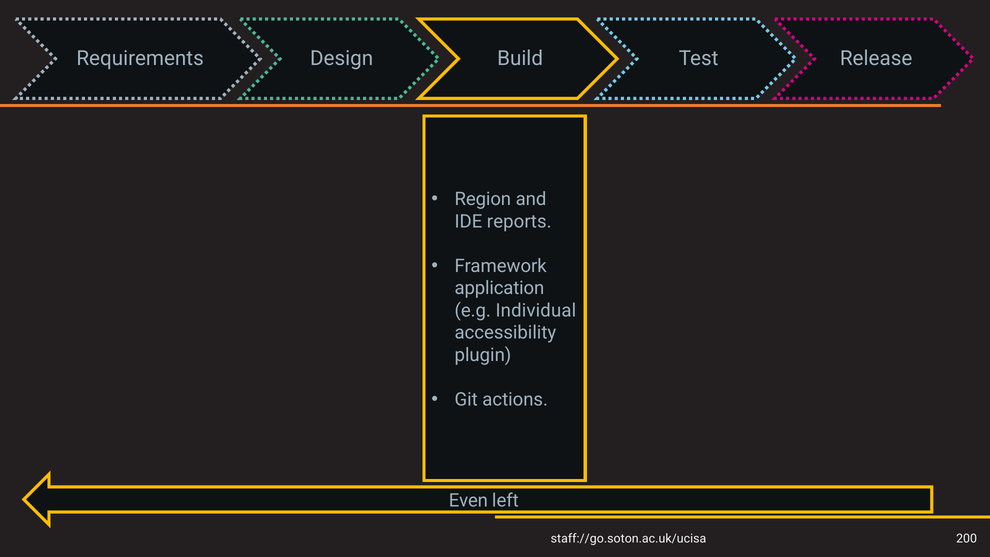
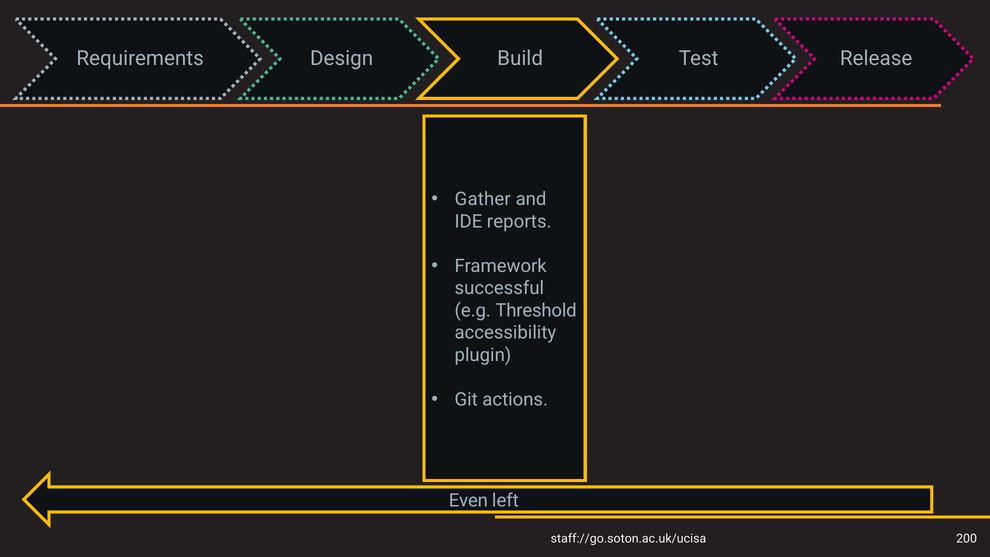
Region: Region -> Gather (483, 199)
application: application -> successful (499, 288)
Individual: Individual -> Threshold (536, 310)
